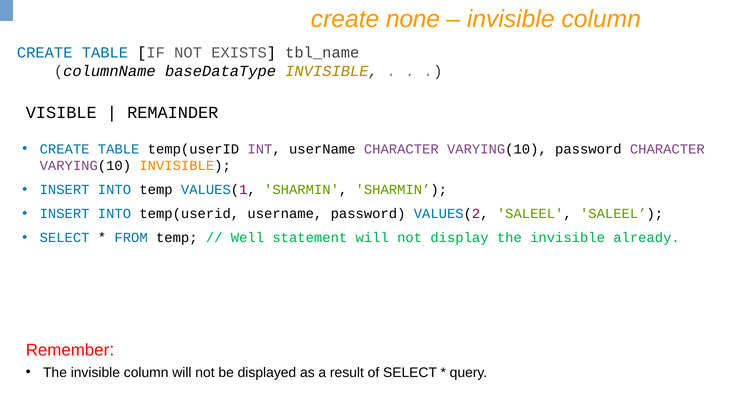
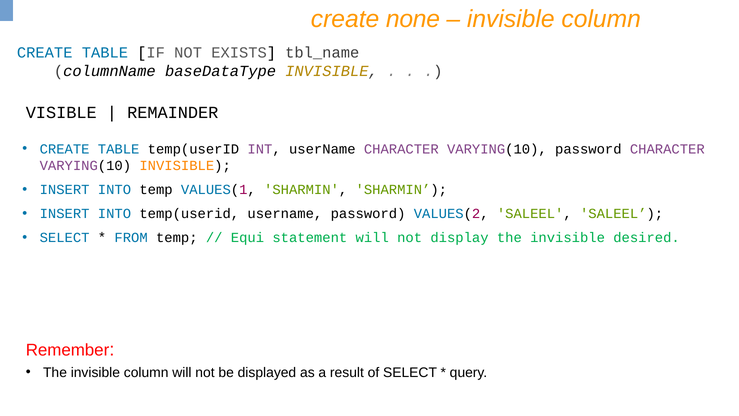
Well: Well -> Equi (247, 238)
already: already -> desired (647, 238)
